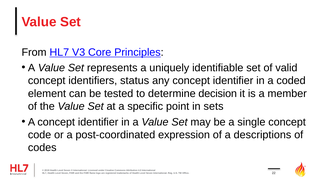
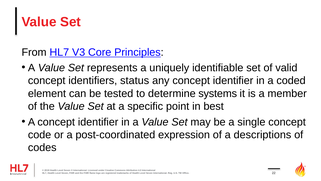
decision: decision -> systems (218, 93)
sets: sets -> best (214, 106)
